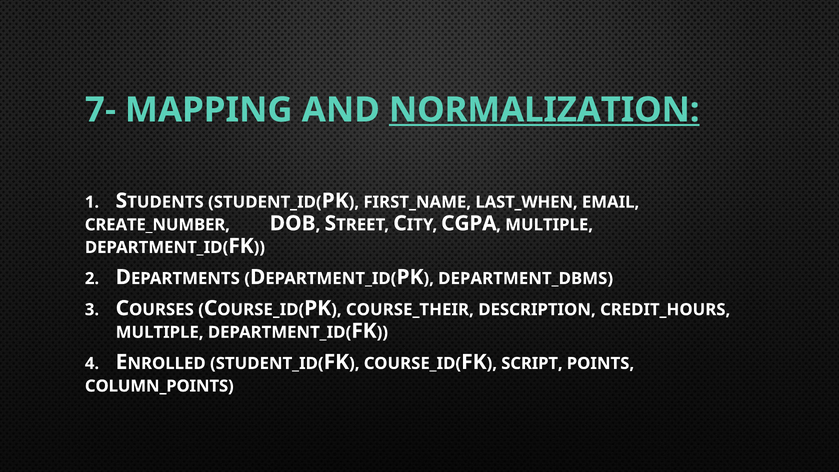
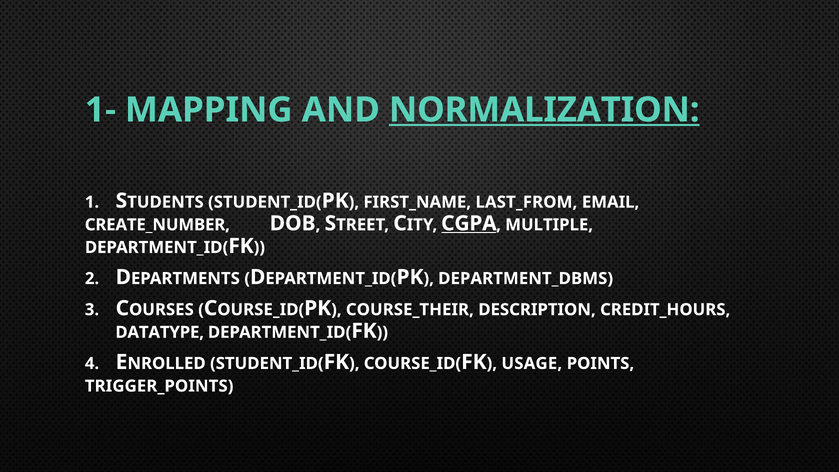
7-: 7- -> 1- (100, 110)
LAST_WHEN: LAST_WHEN -> LAST_FROM (526, 202)
CGPA underline: none -> present (469, 223)
MULTIPLE: MULTIPLE -> DATATYPE (160, 332)
SCRIPT: SCRIPT -> USAGE (532, 363)
COLUMN_POINTS: COLUMN_POINTS -> TRIGGER_POINTS (159, 386)
